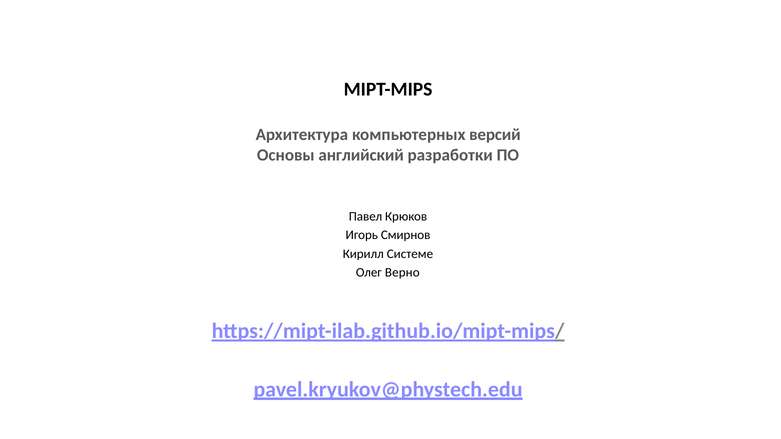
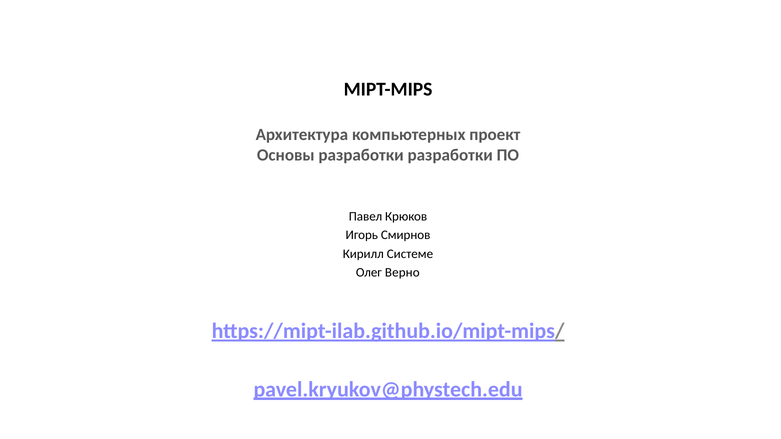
версий: версий -> проект (495, 135)
Основы английский: английский -> разработки (361, 155)
